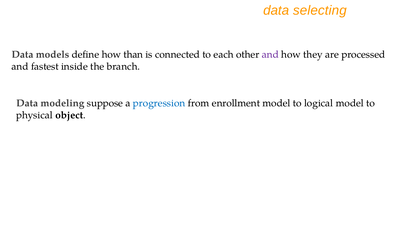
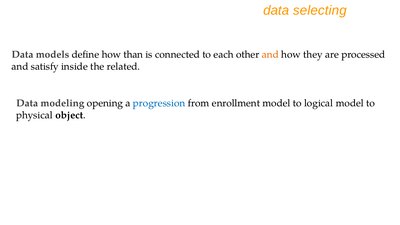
and colour: purple -> orange (270, 54)
fastest: fastest -> satisfy (45, 66)
branch: branch -> related (123, 66)
suppose: suppose -> opening (105, 103)
